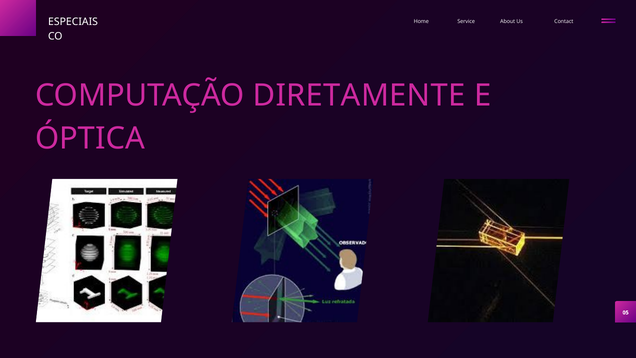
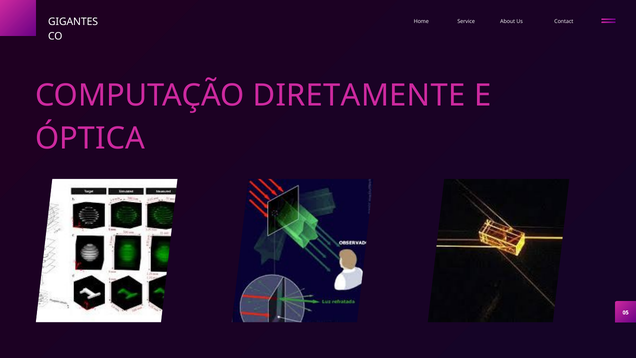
ESPECIAIS: ESPECIAIS -> GIGANTES (73, 22)
